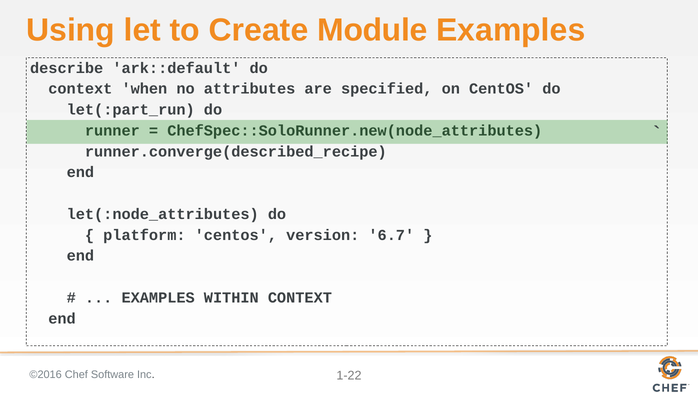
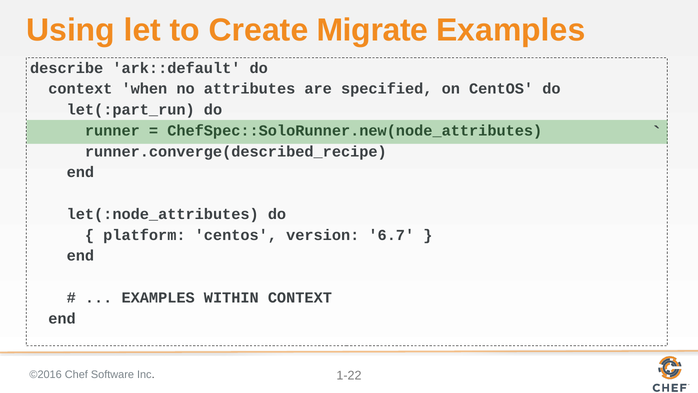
Module: Module -> Migrate (372, 30)
